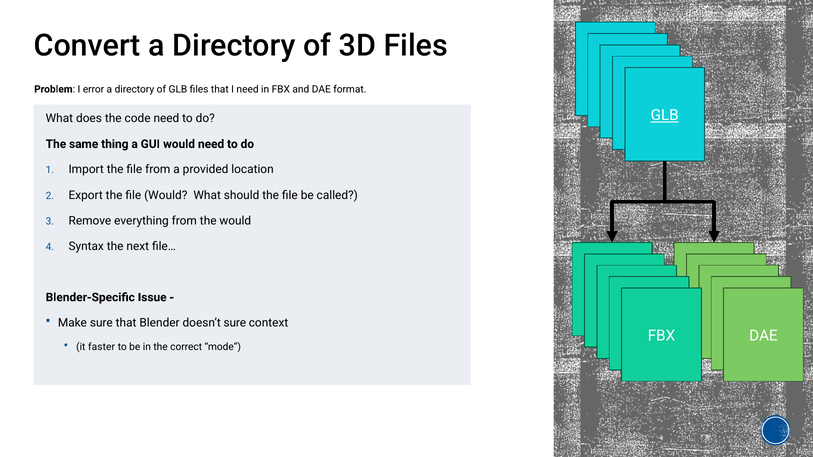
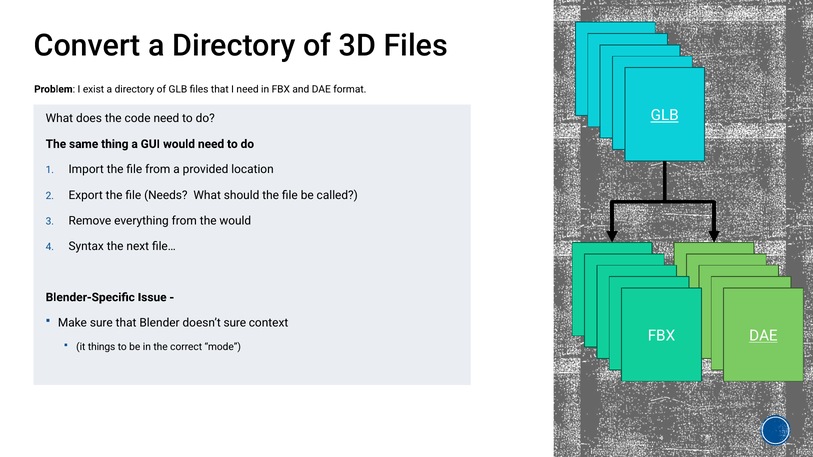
error: error -> exist (94, 89)
file Would: Would -> Needs (166, 195)
DAE underline: none -> present (763, 336)
faster: faster -> things (102, 347)
